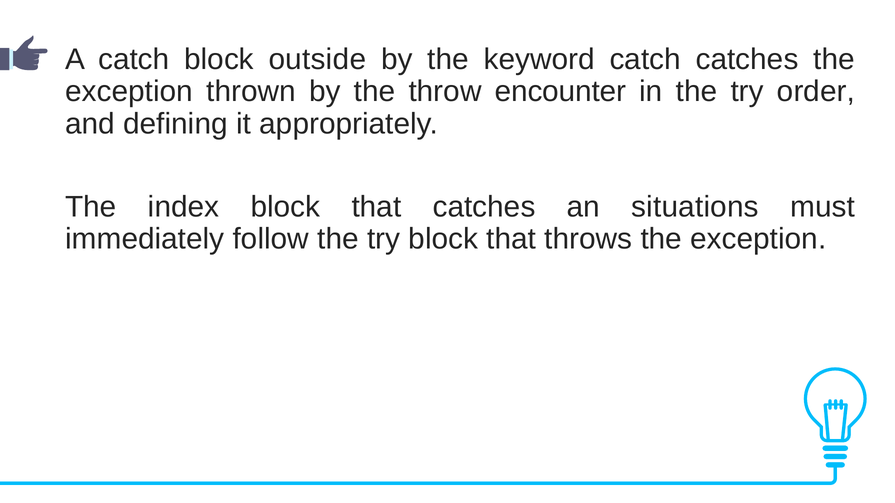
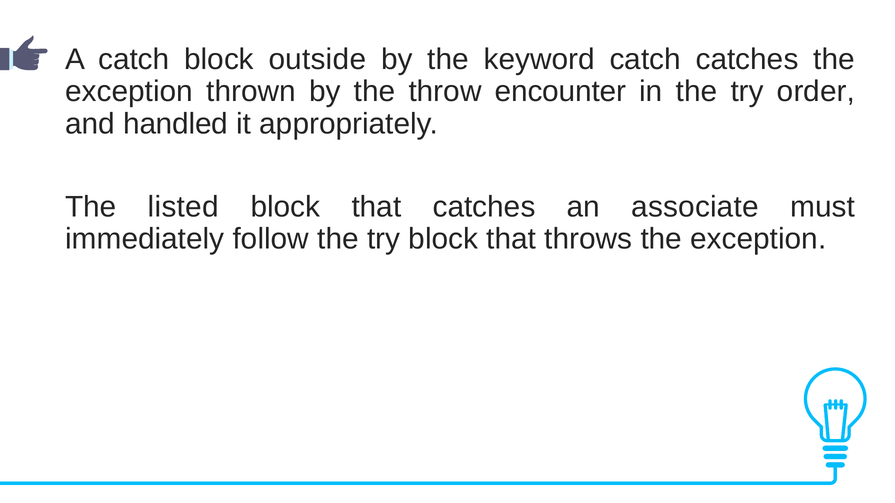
defining: defining -> handled (176, 124)
index: index -> listed (183, 207)
situations: situations -> associate (695, 207)
